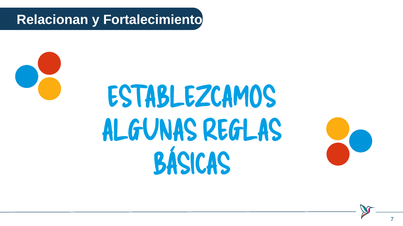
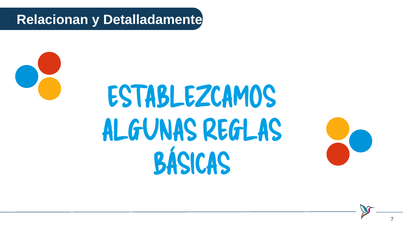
Fortalecimiento: Fortalecimiento -> Detalladamente (153, 20)
